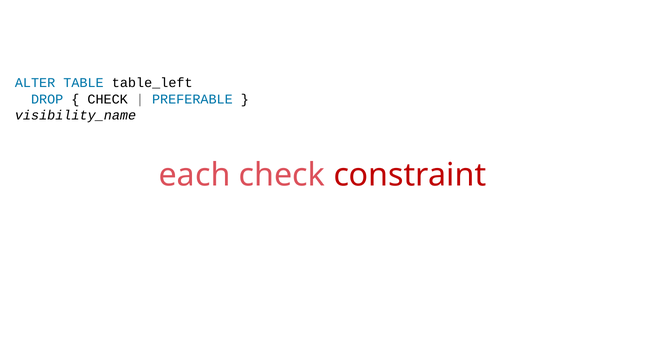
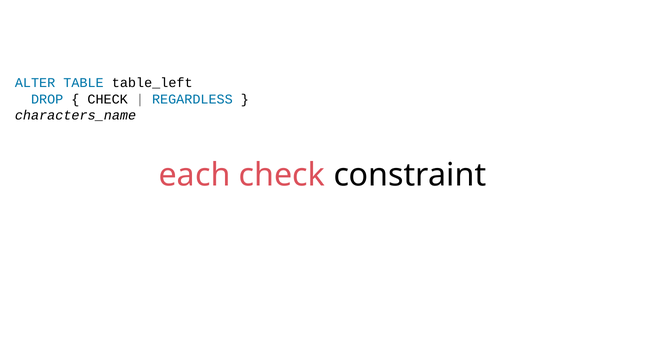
PREFERABLE: PREFERABLE -> REGARDLESS (192, 99)
visibility_name: visibility_name -> characters_name (76, 115)
constraint colour: red -> black (410, 175)
